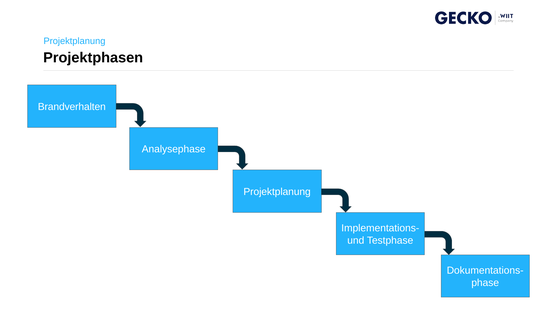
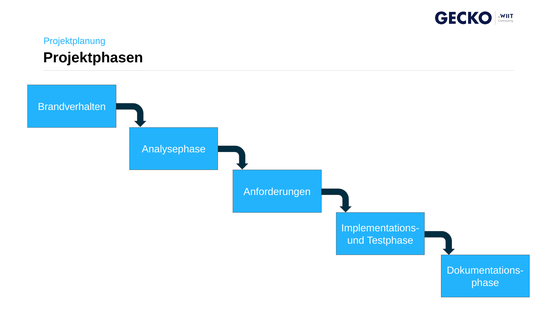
Projektplanung: Projektplanung -> Anforderungen (277, 191)
